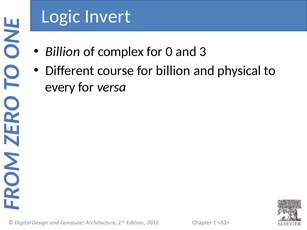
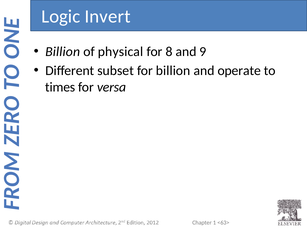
complex: complex -> physical (121, 52)
0: 0 -> 8 (169, 52)
3: 3 -> 9 (203, 52)
course: course -> subset (116, 71)
physical: physical -> operate (239, 71)
every: every -> times (60, 87)
